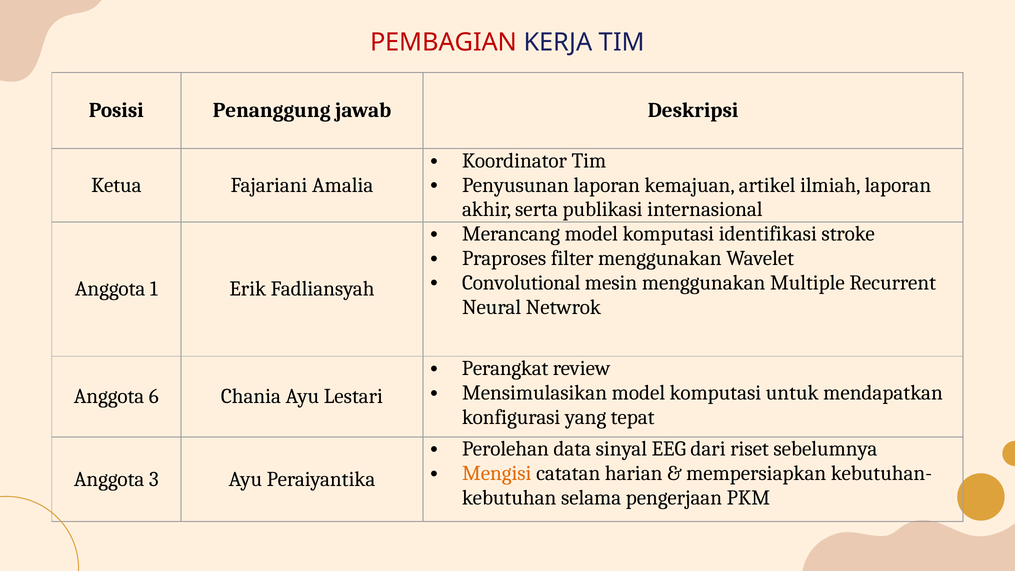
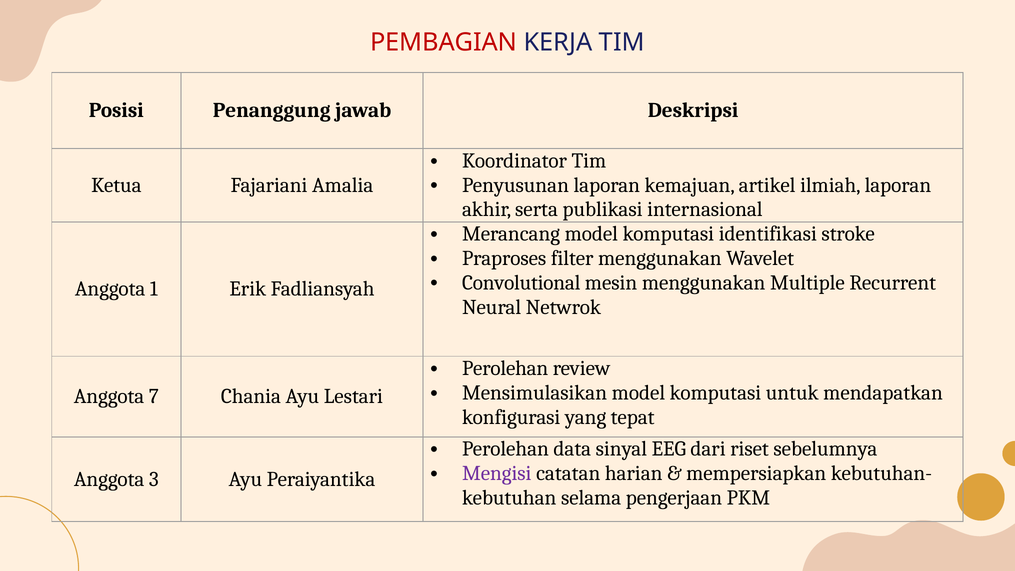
Perangkat: Perangkat -> Perolehan (505, 368)
6: 6 -> 7 (154, 396)
Mengisi colour: orange -> purple (497, 473)
